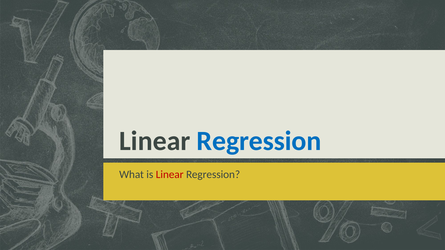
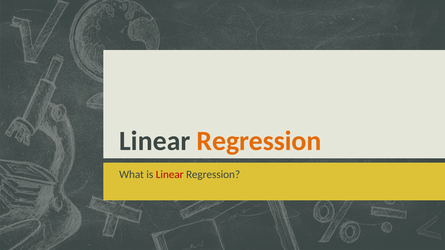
Regression colour: blue -> orange (259, 141)
